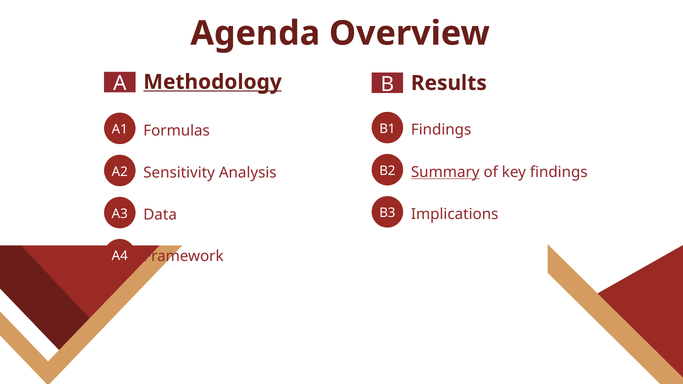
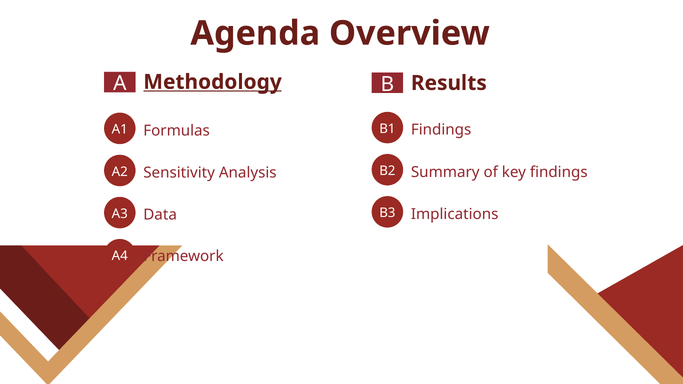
Summary underline: present -> none (445, 172)
